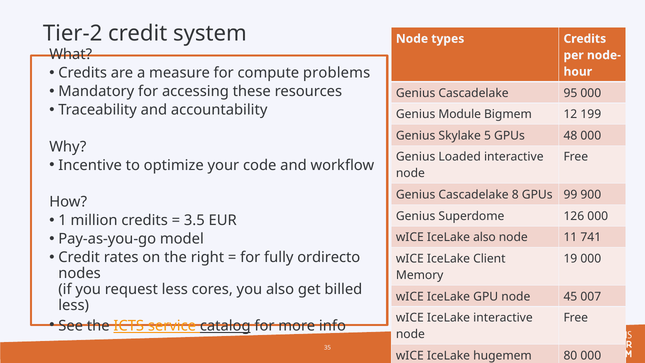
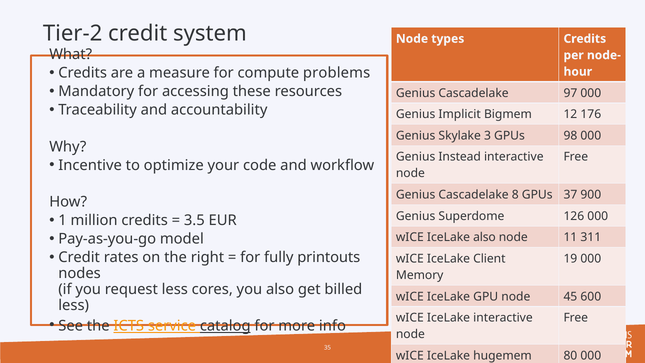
95: 95 -> 97 (570, 93)
Module: Module -> Implicit (460, 114)
199: 199 -> 176 (591, 114)
5: 5 -> 3 (487, 136)
48: 48 -> 98 (570, 136)
Loaded: Loaded -> Instead (460, 157)
99: 99 -> 37 (570, 195)
741: 741 -> 311 (591, 237)
ordirecto: ordirecto -> printouts (329, 257)
007: 007 -> 600 (591, 296)
